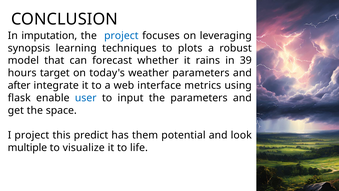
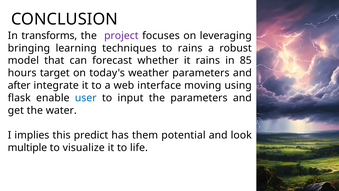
imputation: imputation -> transforms (49, 36)
project colour: blue -> purple (121, 36)
synopsis: synopsis -> bringing (29, 48)
to plots: plots -> rains (190, 48)
39: 39 -> 85 (246, 60)
metrics: metrics -> moving (203, 85)
space: space -> water (61, 110)
I project: project -> implies (32, 135)
